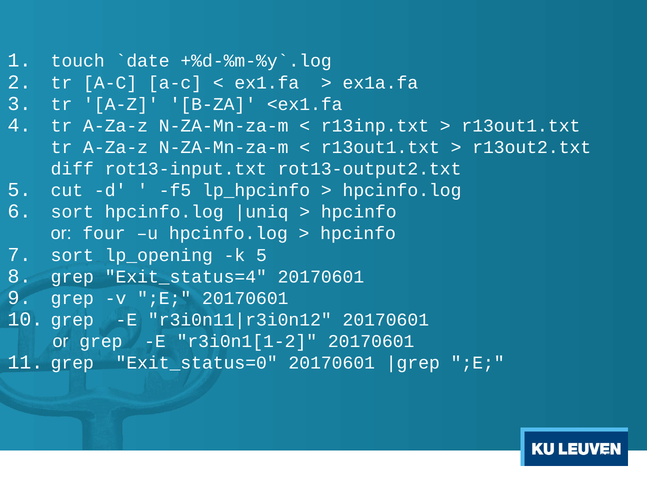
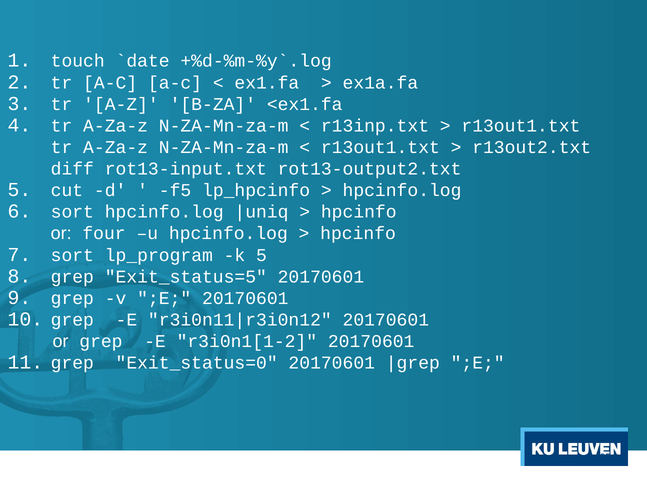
lp_opening: lp_opening -> lp_program (159, 255)
Exit_status=4: Exit_status=4 -> Exit_status=5 (186, 277)
